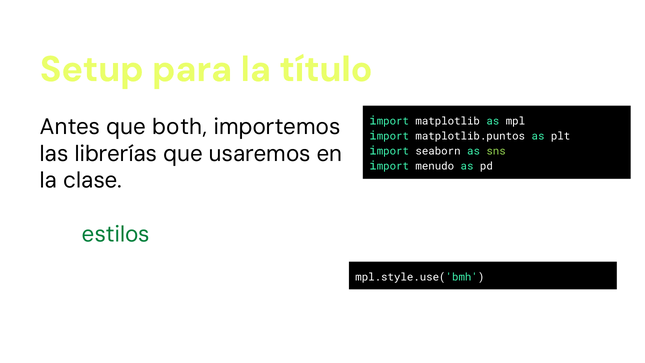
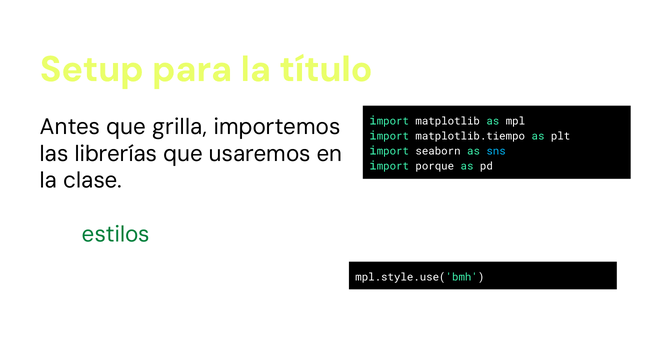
both: both -> grilla (180, 127)
matplotlib.puntos: matplotlib.puntos -> matplotlib.tiempo (470, 136)
sns colour: light green -> light blue (496, 151)
menudo: menudo -> porque (435, 166)
